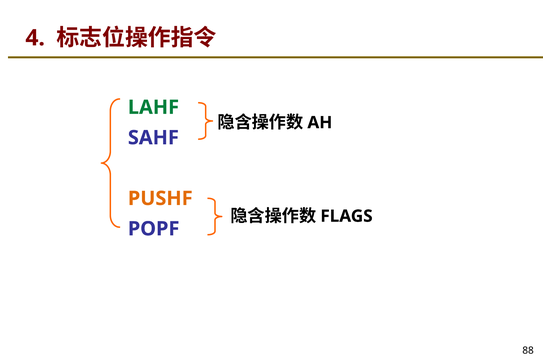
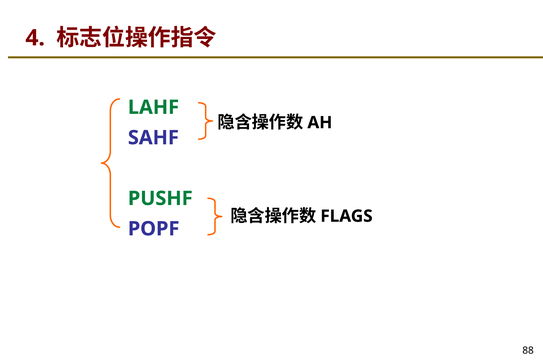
PUSHF colour: orange -> green (160, 199)
